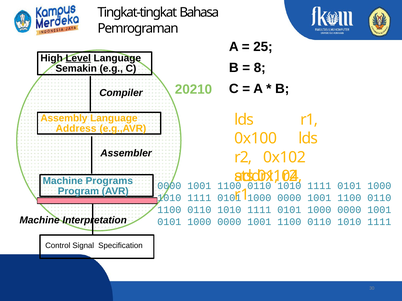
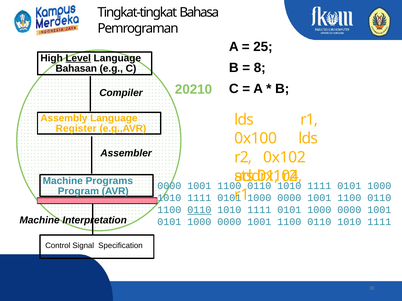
Semakin: Semakin -> Bahasan (76, 68)
Address: Address -> Register (76, 129)
0110 underline: none -> present (199, 210)
